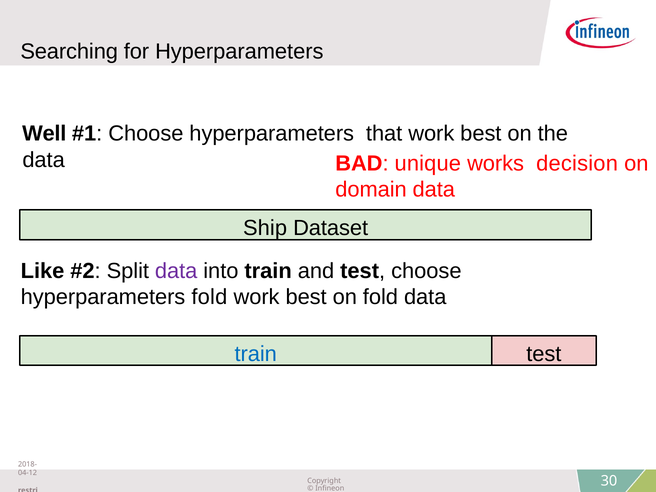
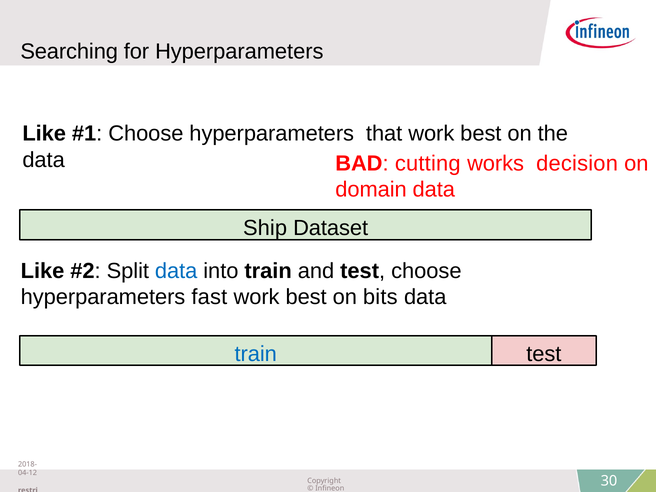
Well: Well -> Like (44, 134)
unique: unique -> cutting (428, 163)
data colour: purple -> blue (176, 271)
hyperparameters fold: fold -> fast (209, 297)
on fold: fold -> bits (380, 297)
